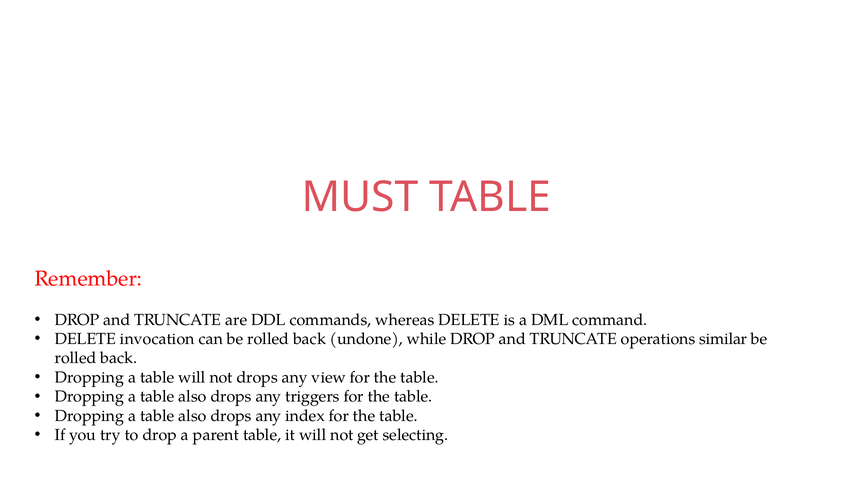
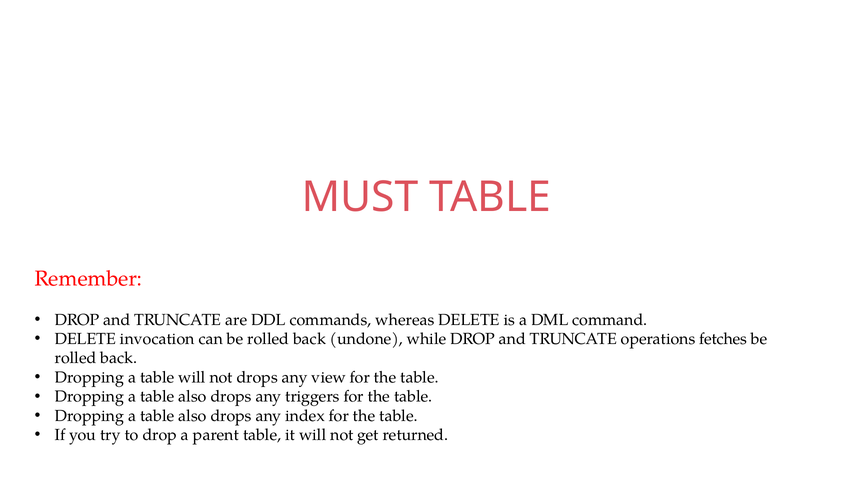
similar: similar -> fetches (723, 339)
selecting: selecting -> returned (415, 435)
